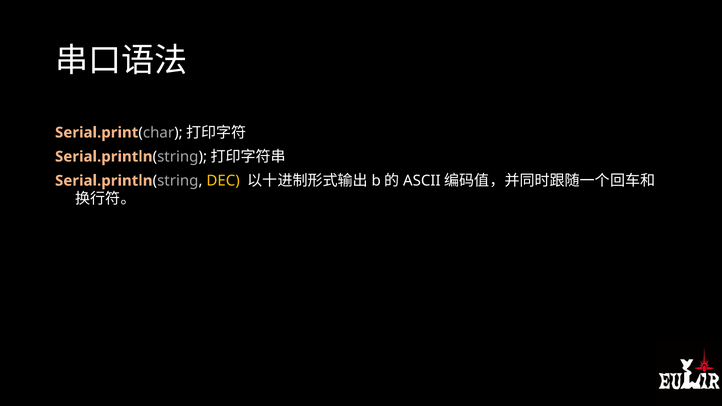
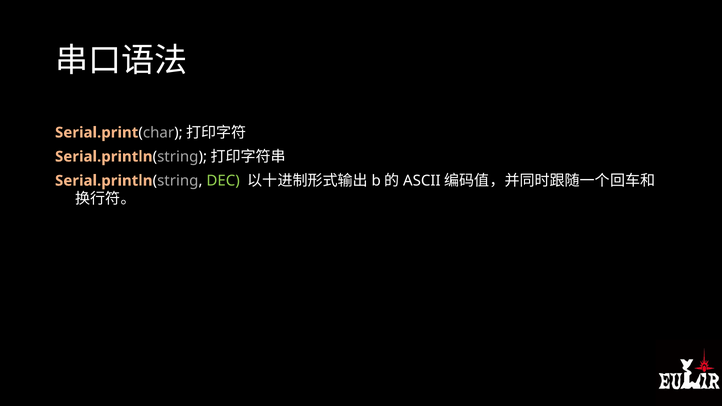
DEC colour: yellow -> light green (223, 181)
